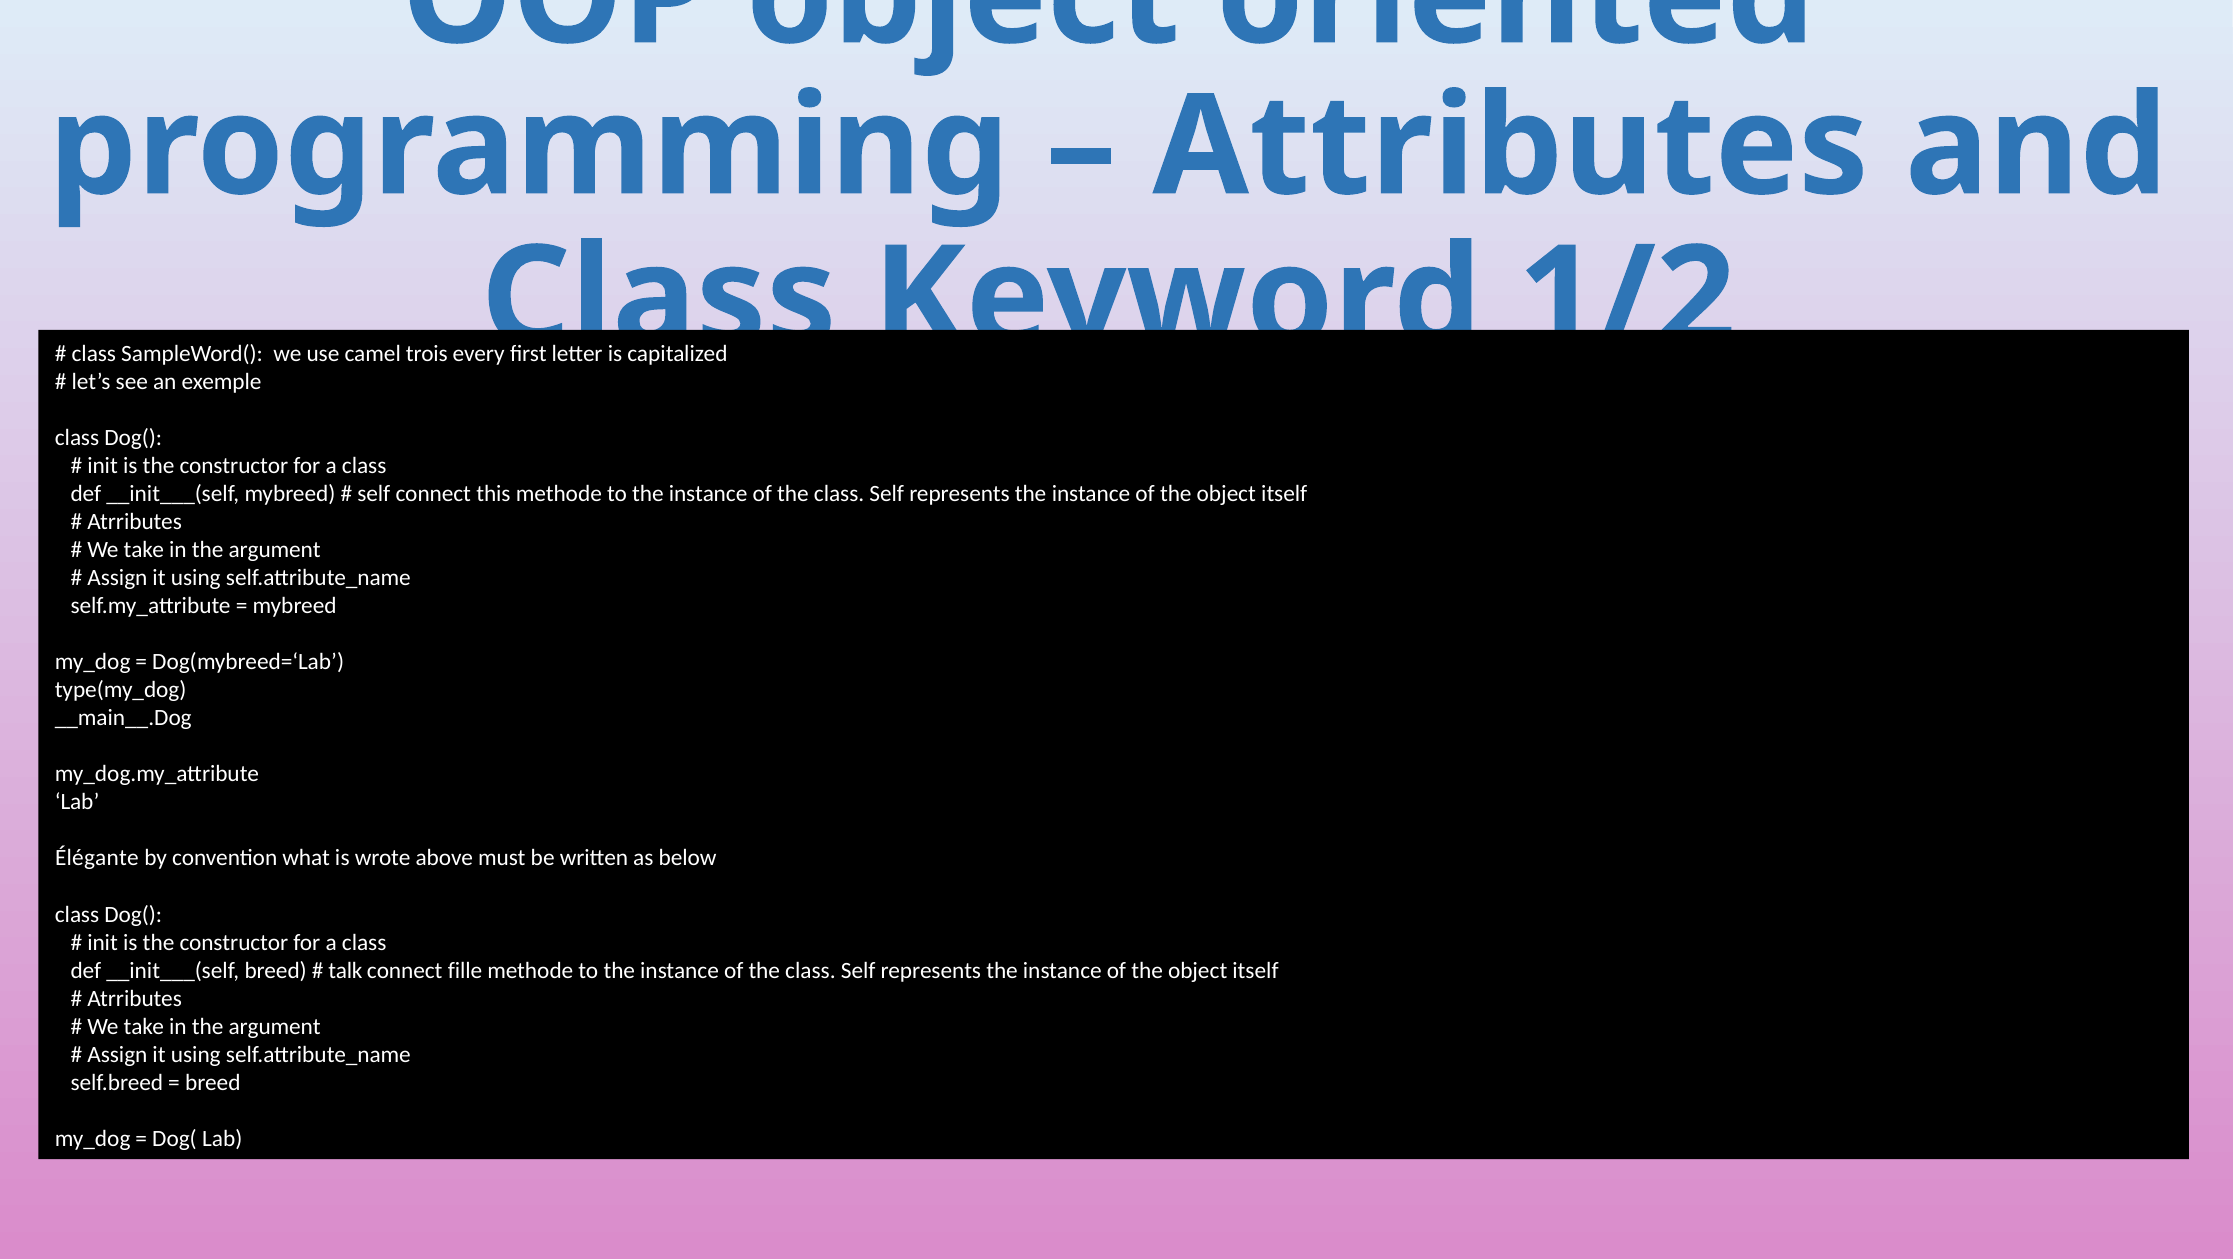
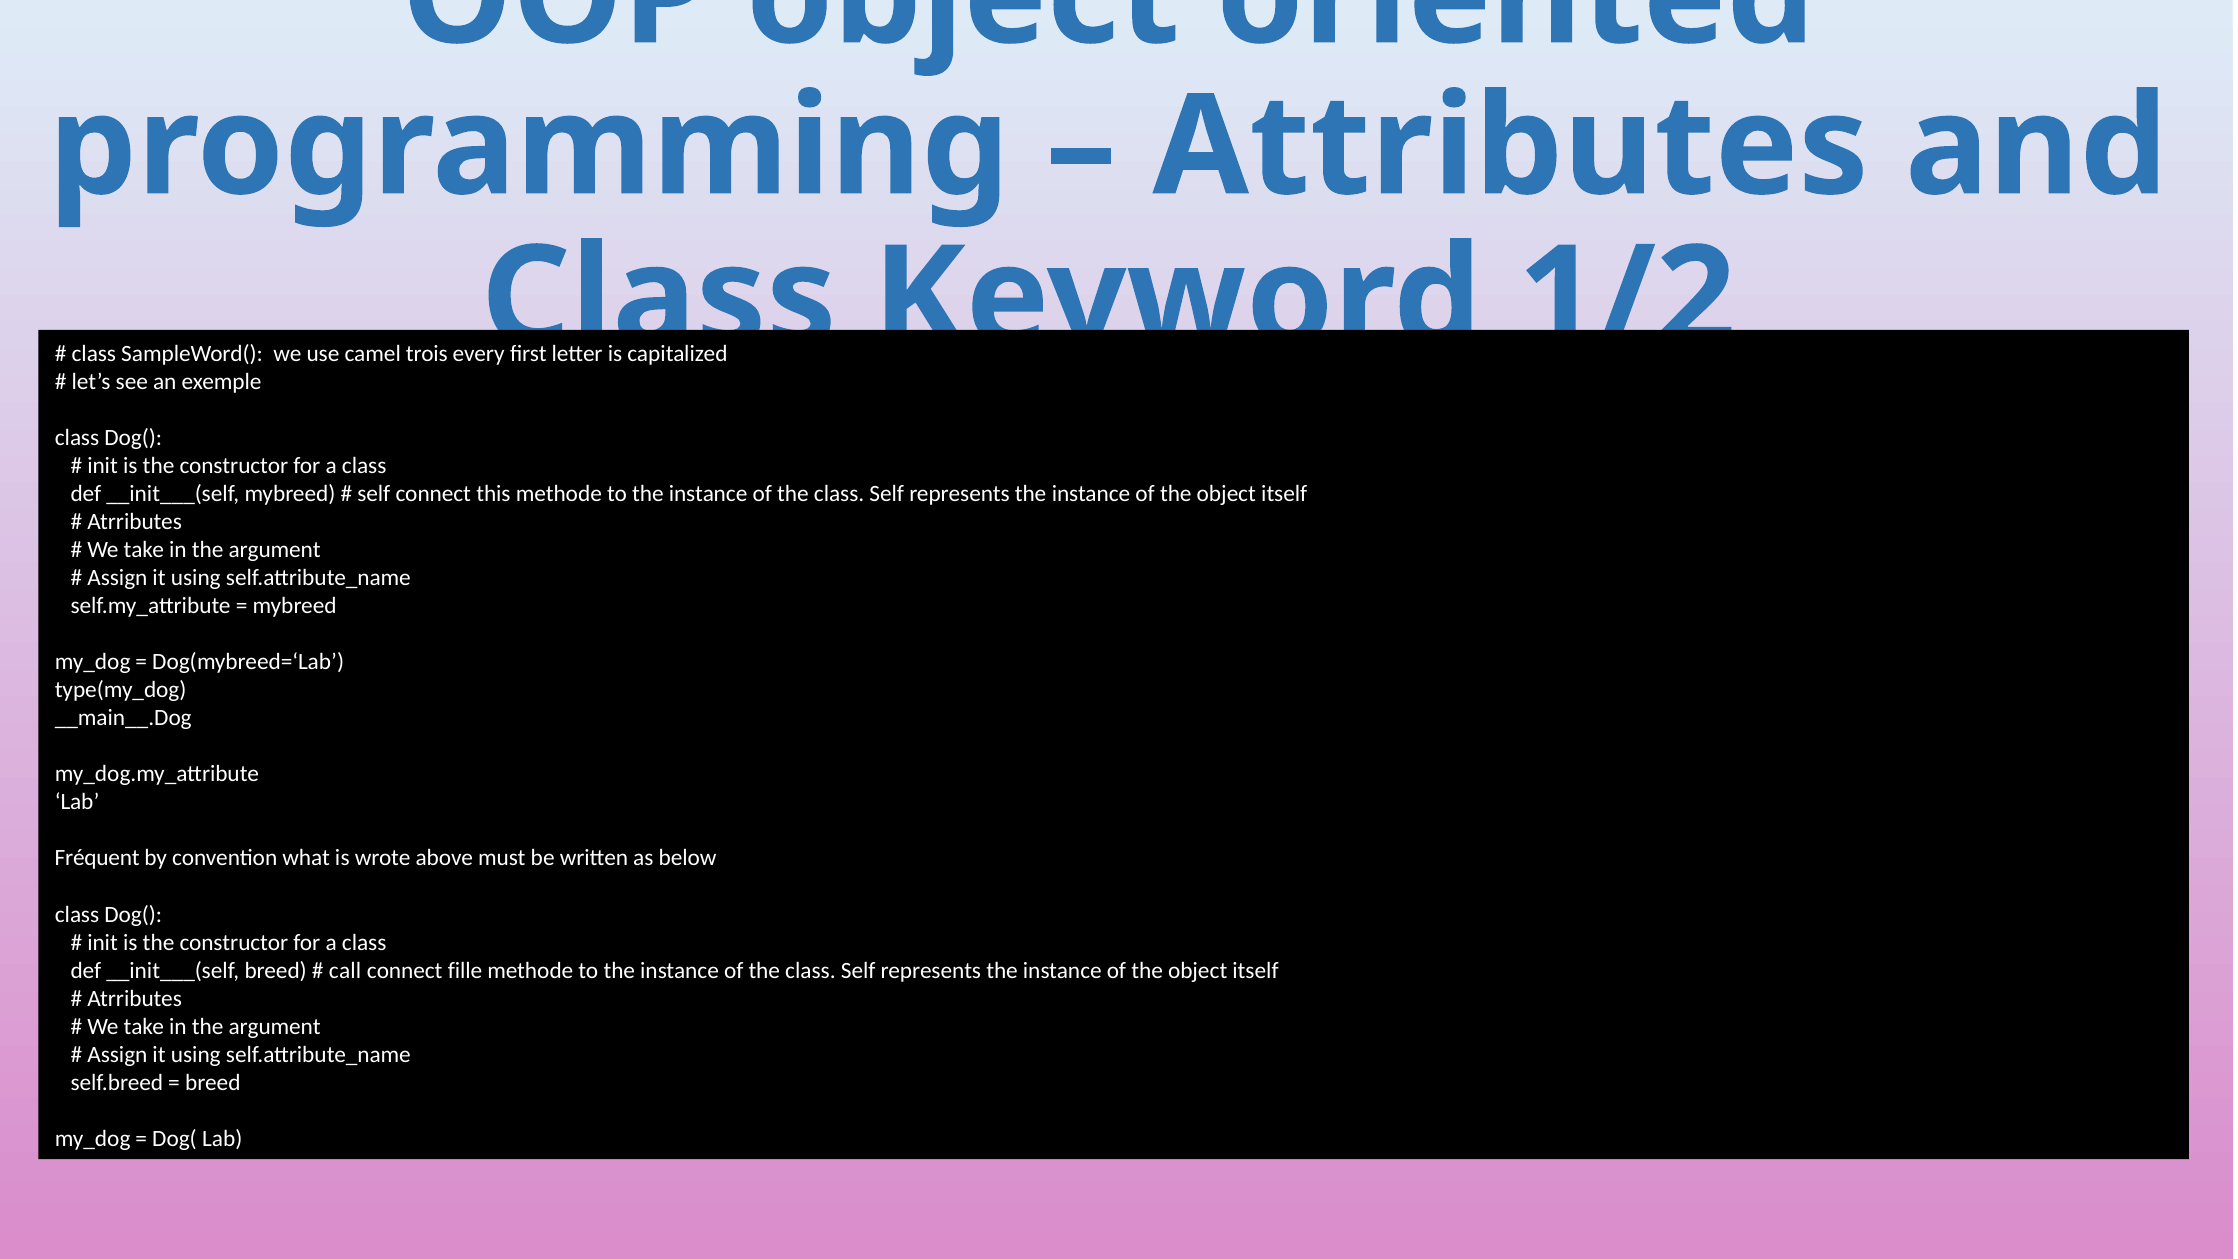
Élégante: Élégante -> Fréquent (97, 858)
talk: talk -> call (345, 970)
